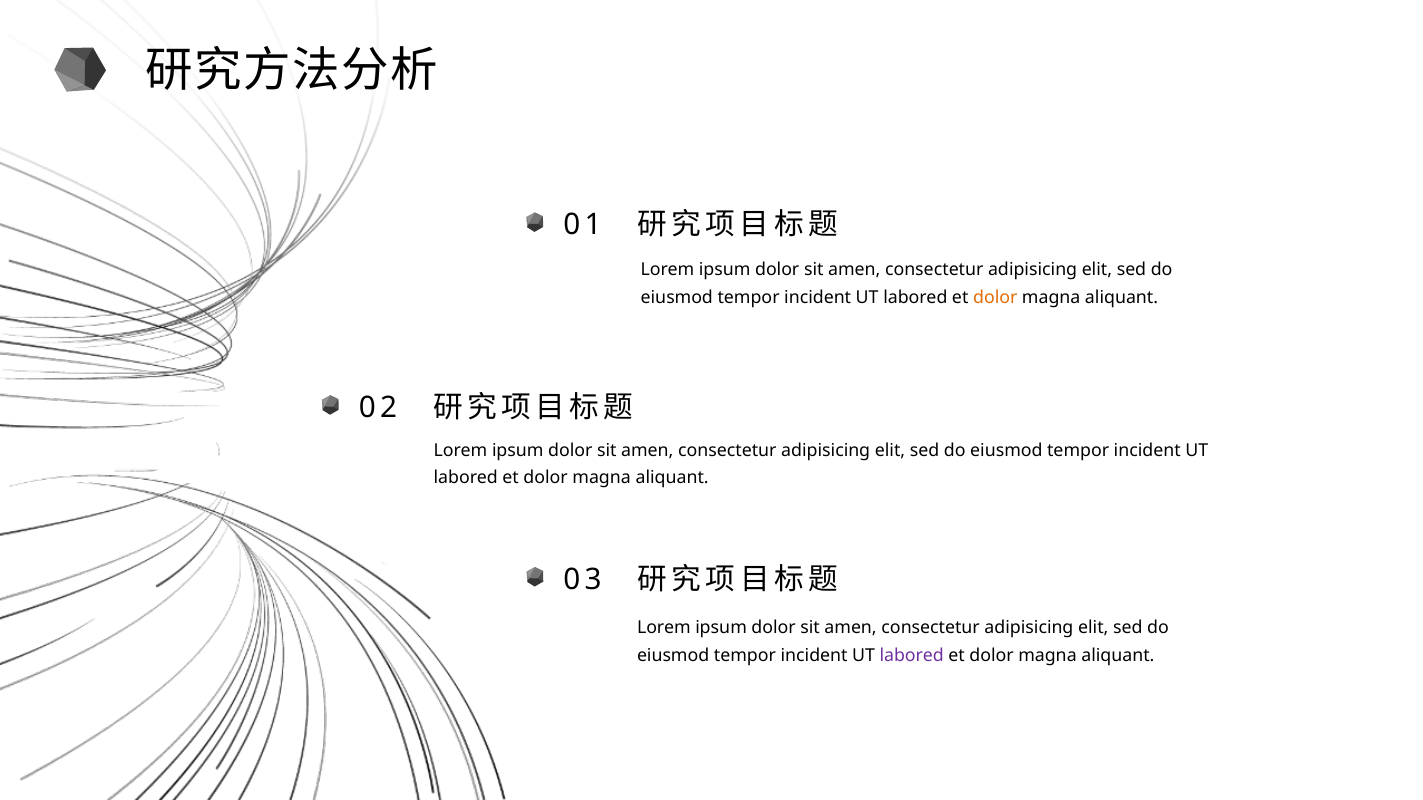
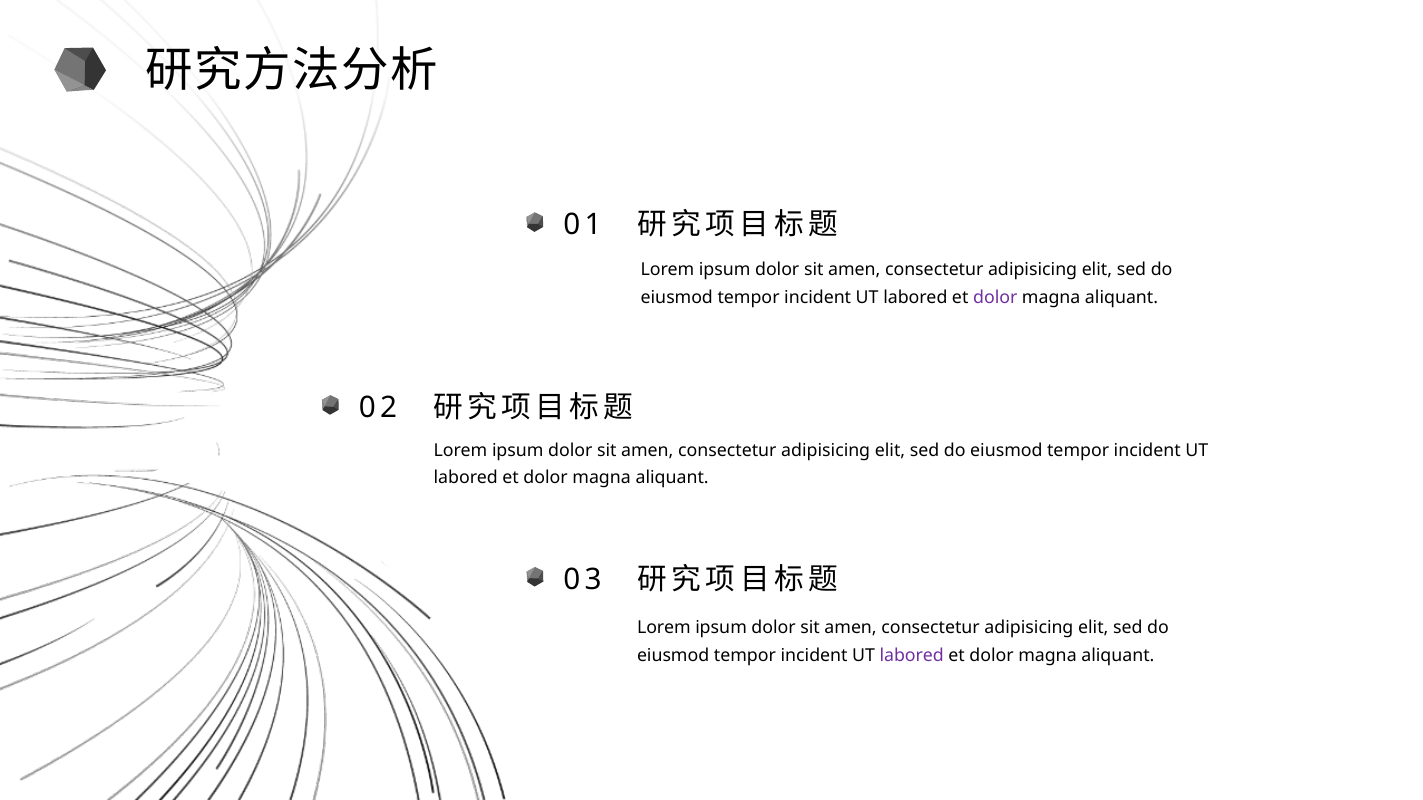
dolor colour: orange -> purple (995, 298)
